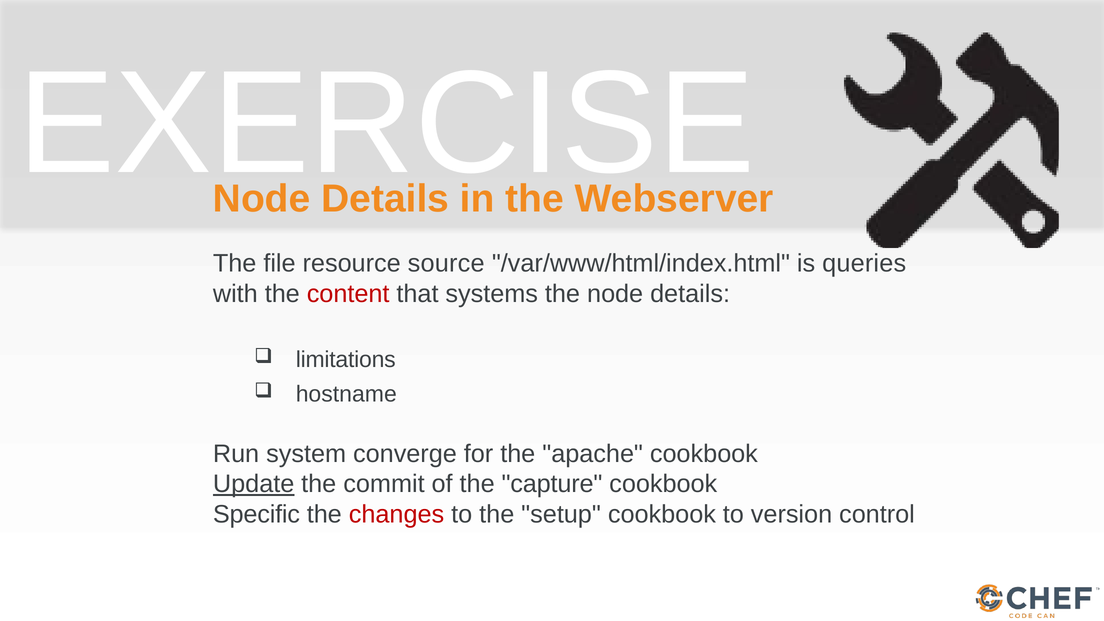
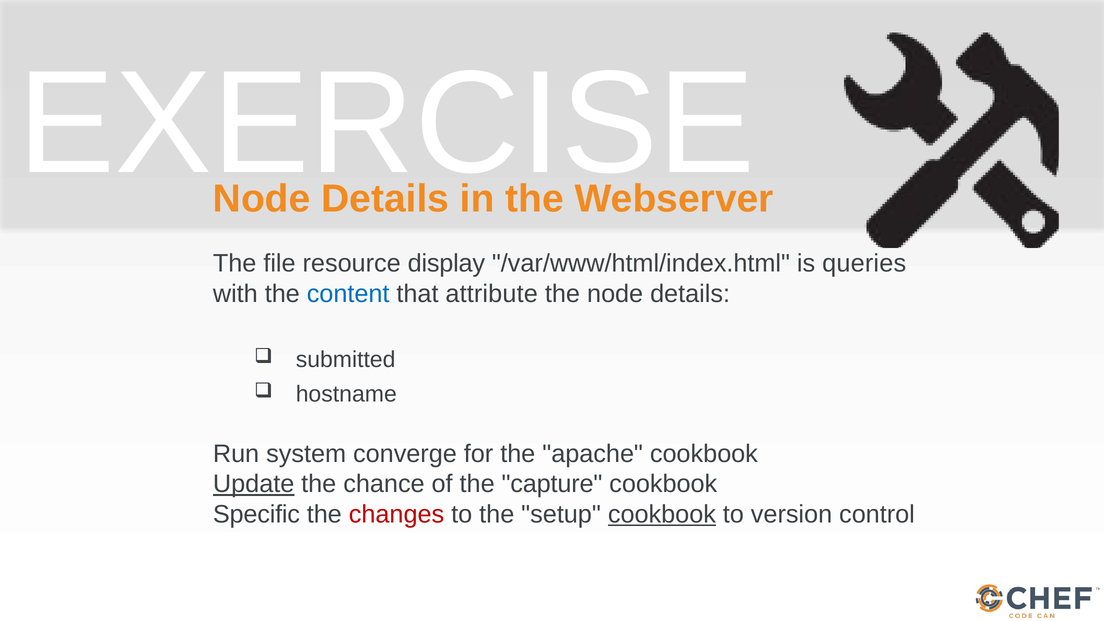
source: source -> display (446, 263)
content colour: red -> blue (348, 294)
systems: systems -> attribute (492, 294)
limitations: limitations -> submitted (346, 360)
commit: commit -> chance (384, 484)
cookbook underline: none -> present (662, 514)
